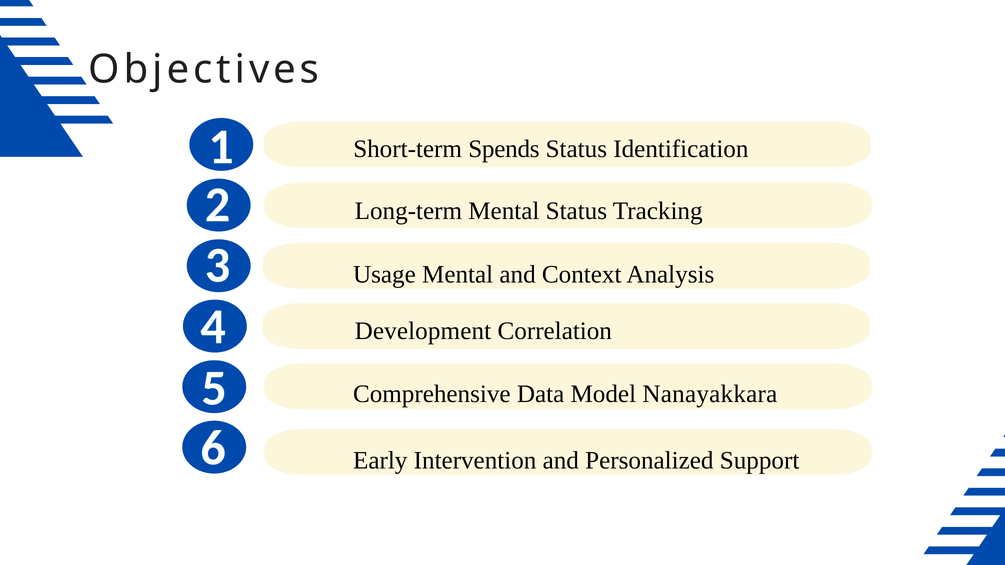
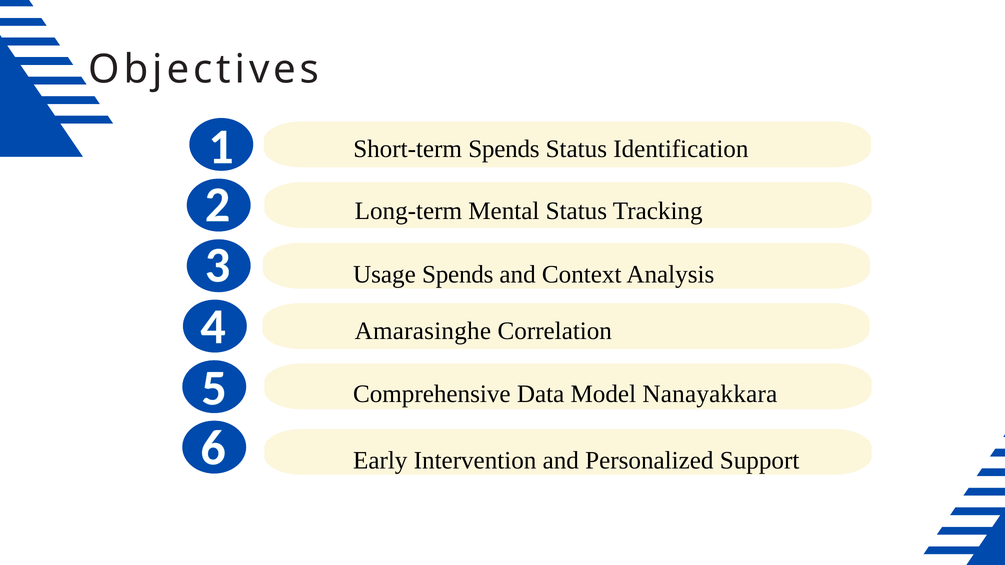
Usage Mental: Mental -> Spends (458, 274)
Development: Development -> Amarasinghe (423, 331)
